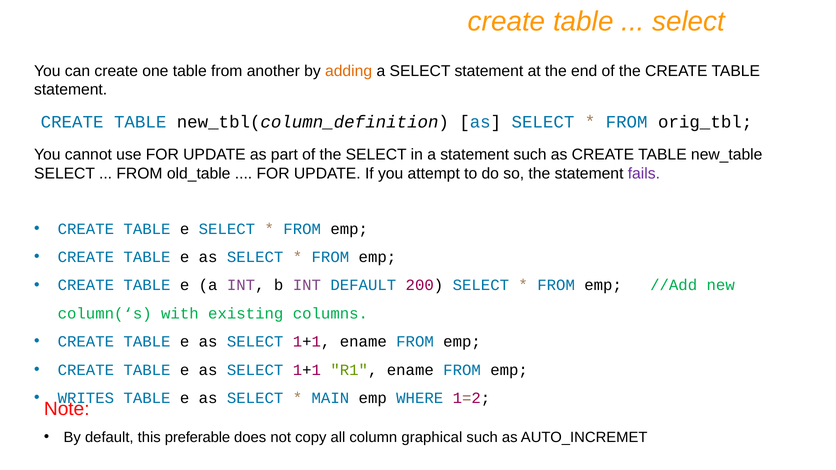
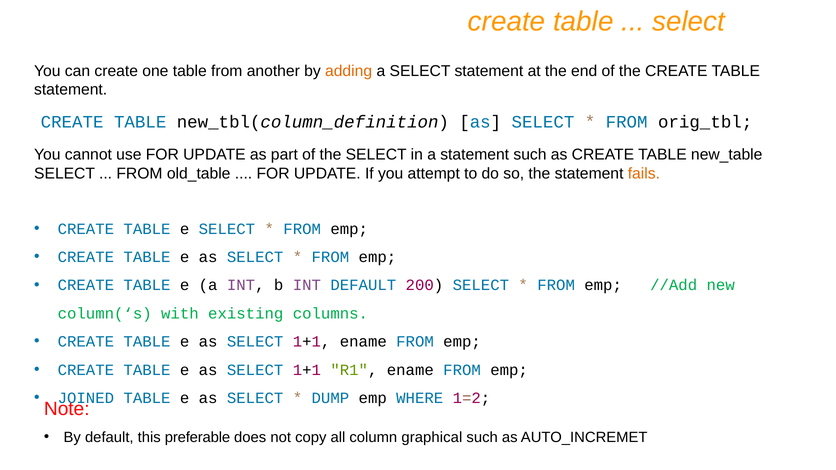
fails colour: purple -> orange (644, 174)
WRITES: WRITES -> JOINED (86, 398)
MAIN: MAIN -> DUMP (330, 398)
